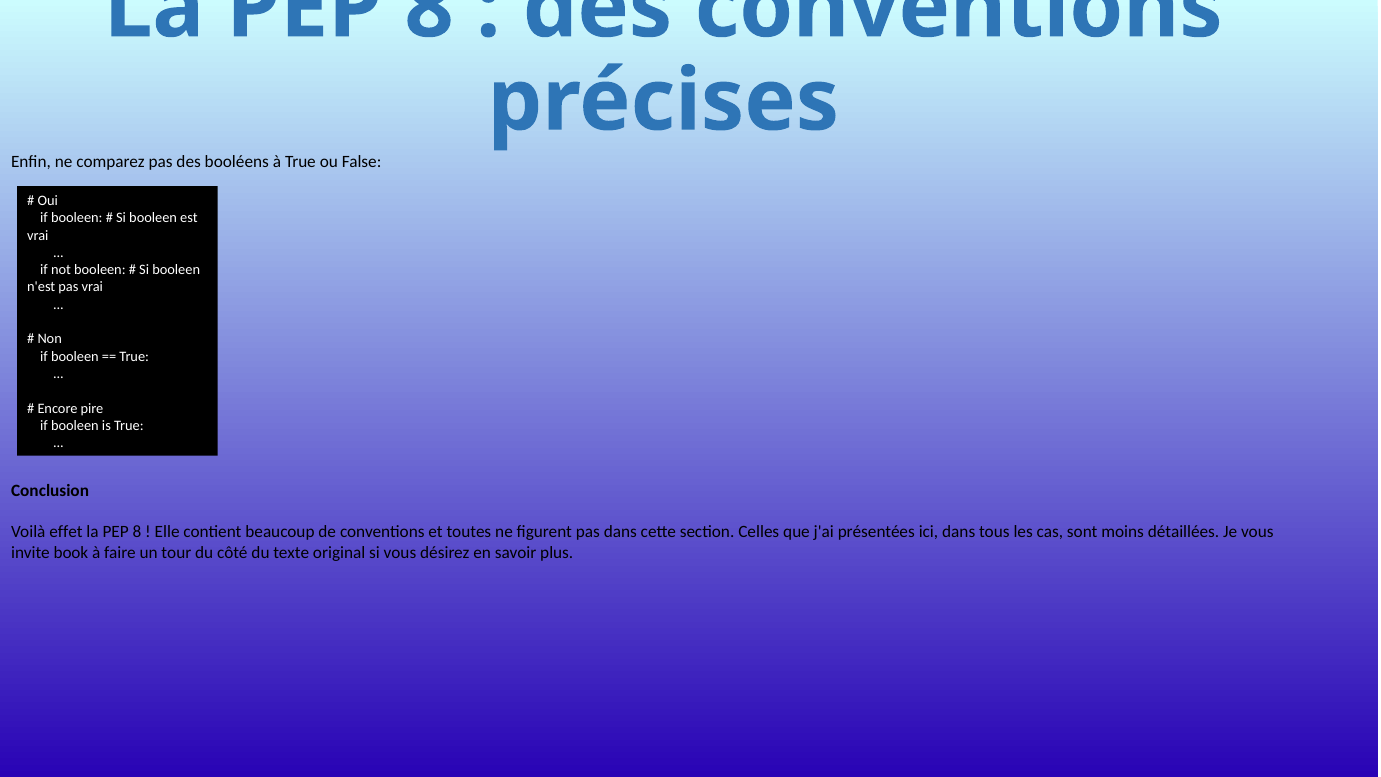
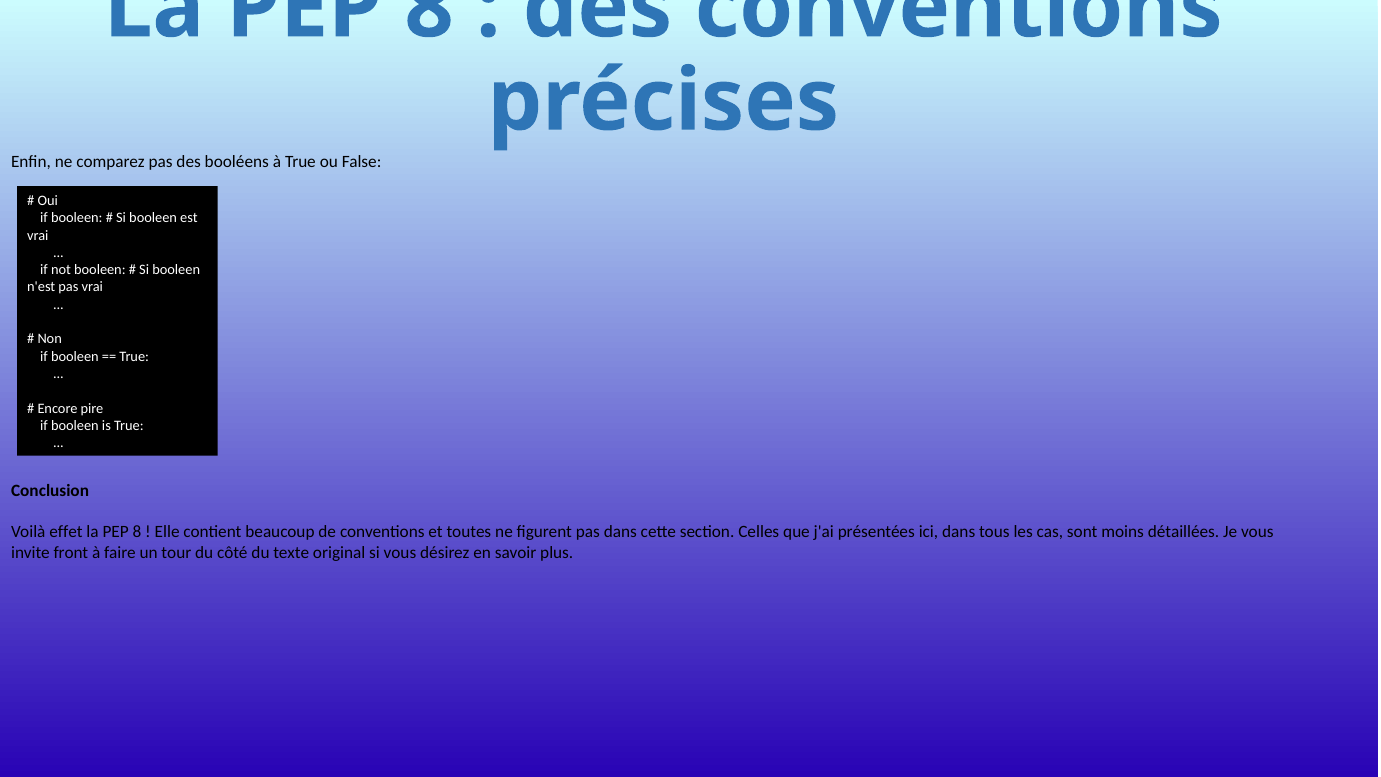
book: book -> front (71, 552)
